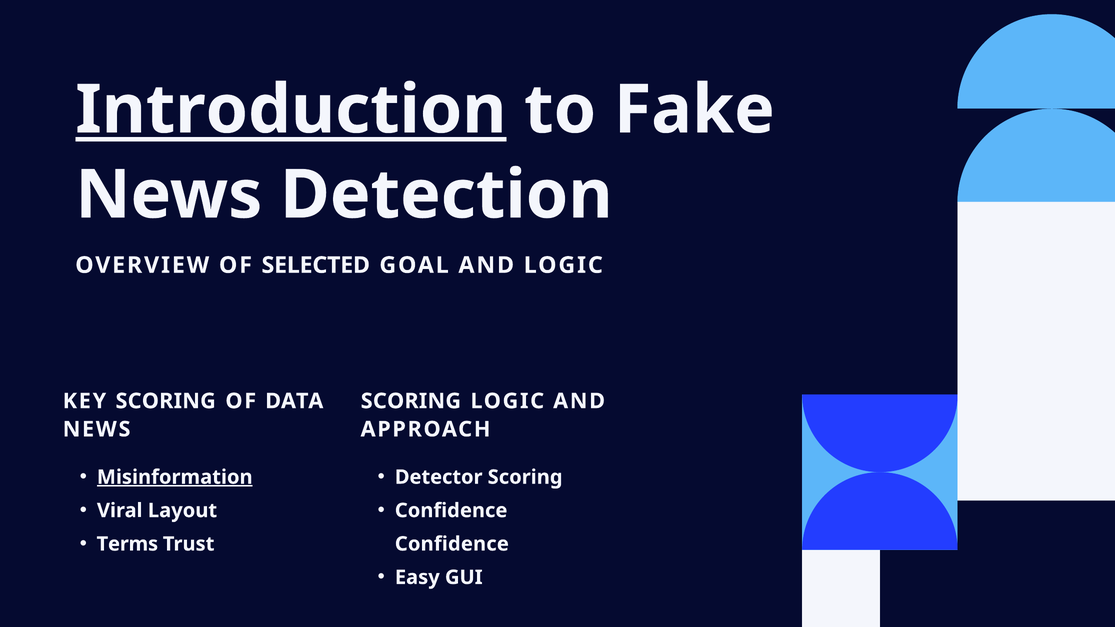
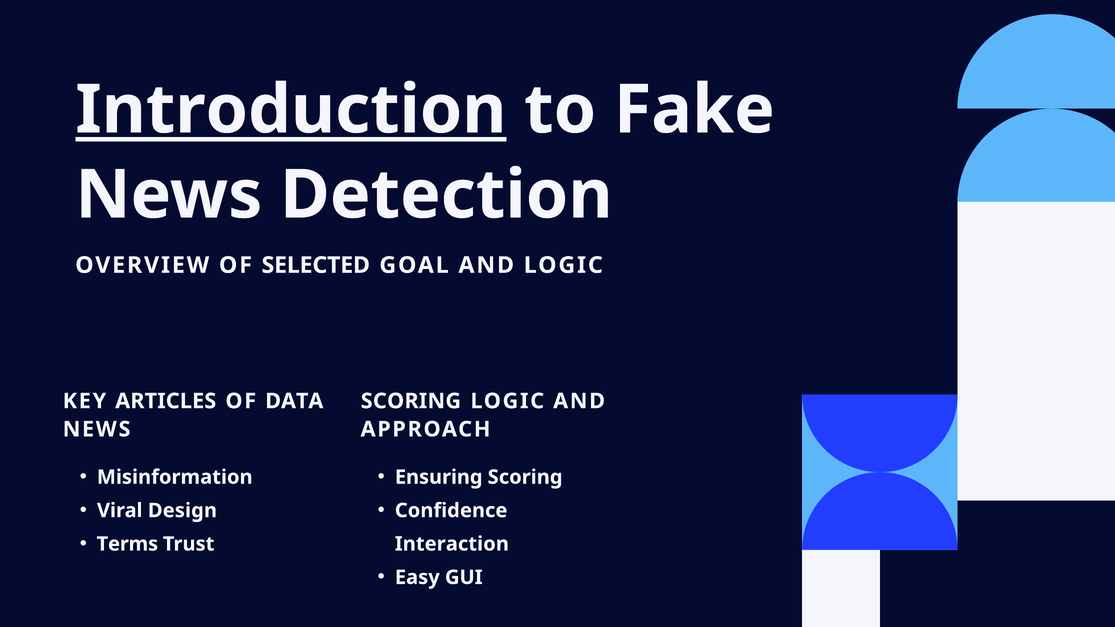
KEY SCORING: SCORING -> ARTICLES (166, 401)
Detector: Detector -> Ensuring (439, 477)
Misinformation underline: present -> none (175, 477)
Layout: Layout -> Design (182, 511)
Confidence: Confidence -> Interaction (452, 544)
